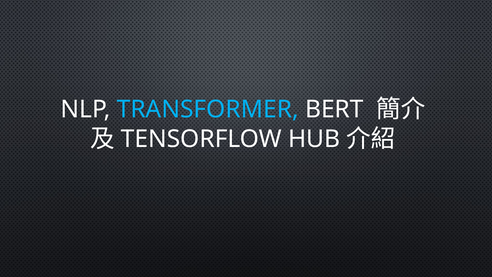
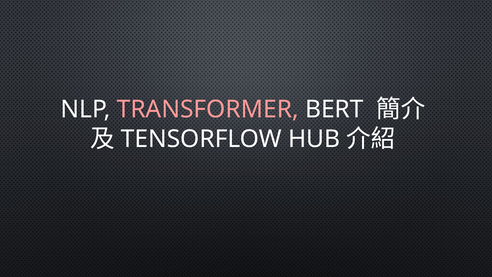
TRANSFORMER colour: light blue -> pink (208, 109)
